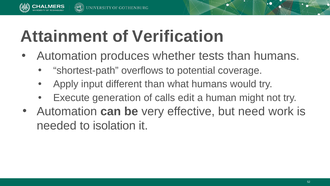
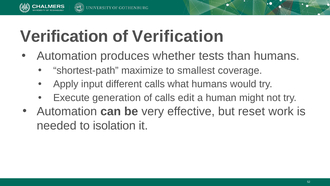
Attainment: Attainment -> Verification (64, 36)
overflows: overflows -> maximize (142, 70)
potential: potential -> smallest (196, 70)
different than: than -> calls (155, 84)
need: need -> reset (251, 111)
